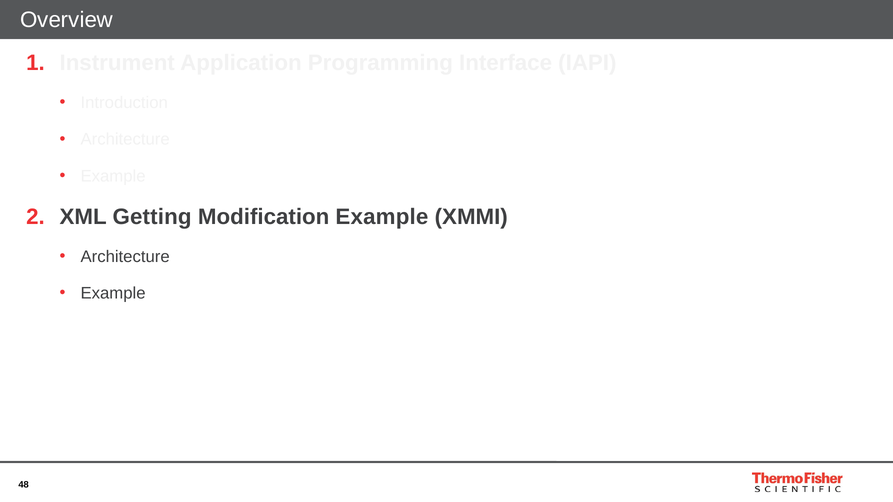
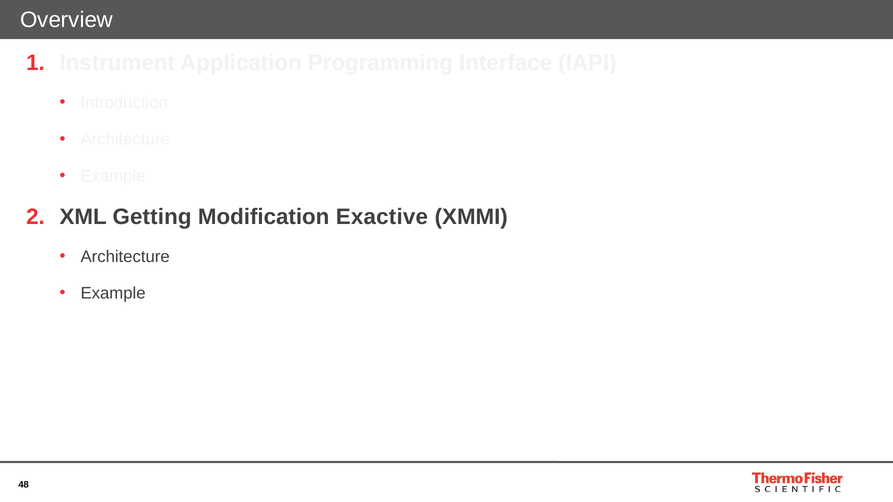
Modification Example: Example -> Exactive (382, 217)
